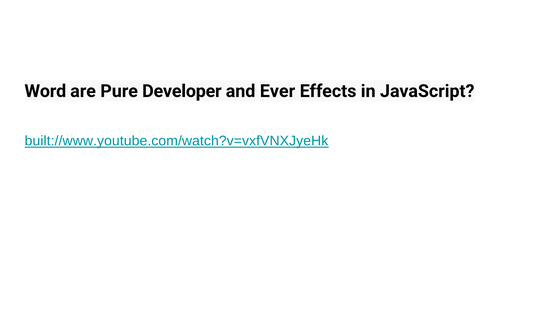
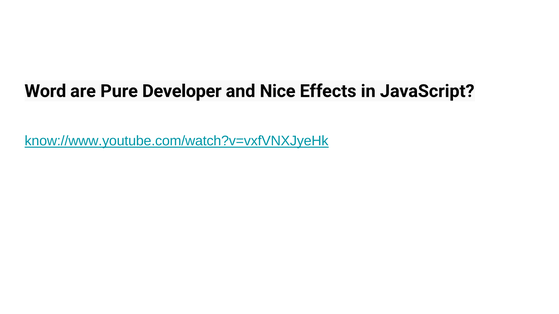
Ever: Ever -> Nice (278, 91)
built://www.youtube.com/watch?v=vxfVNXJyeHk: built://www.youtube.com/watch?v=vxfVNXJyeHk -> know://www.youtube.com/watch?v=vxfVNXJyeHk (177, 141)
